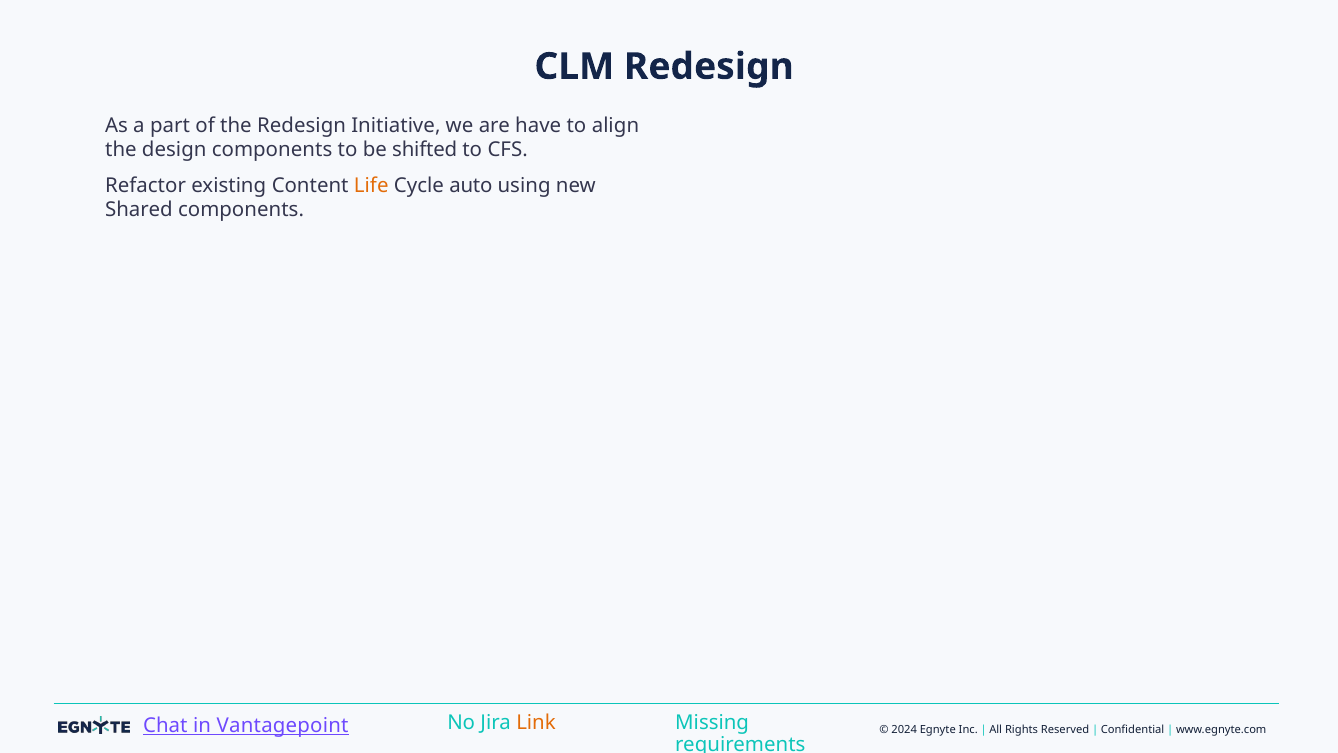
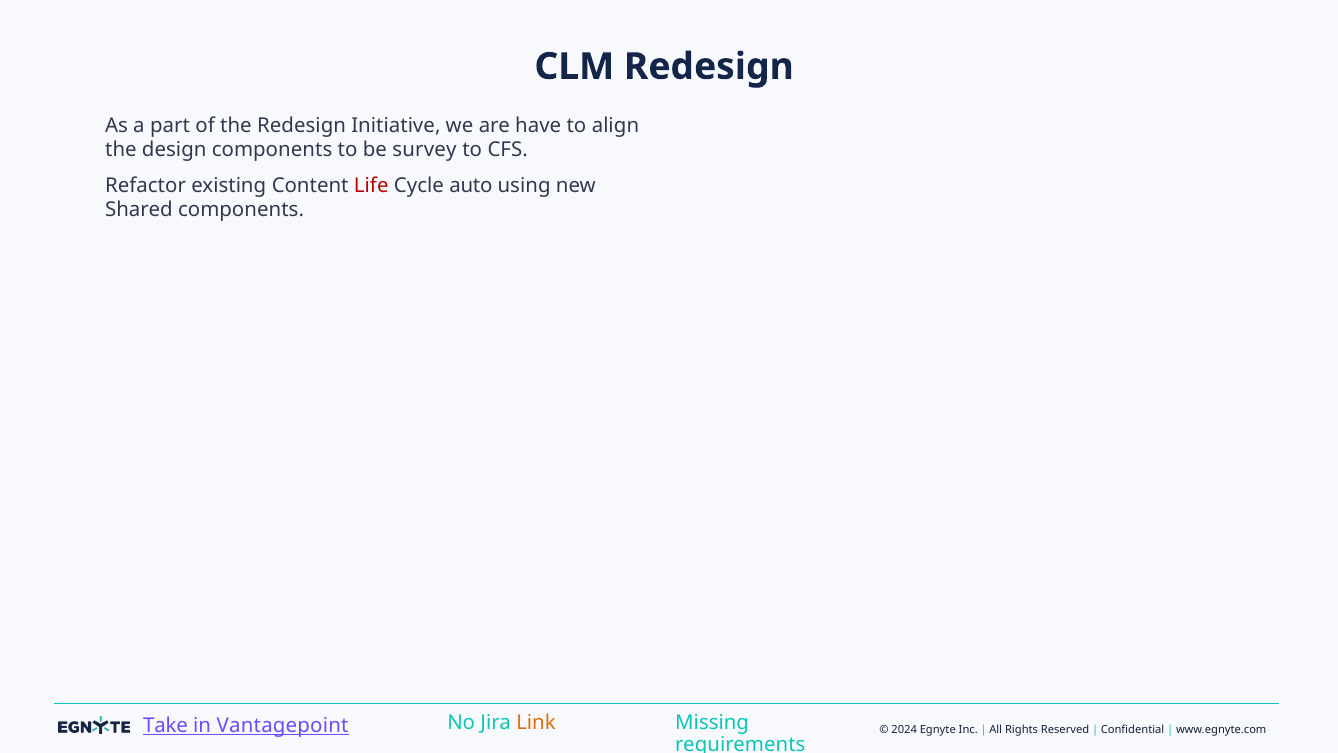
shifted: shifted -> survey (425, 150)
Life colour: orange -> red (371, 186)
Chat: Chat -> Take (165, 725)
